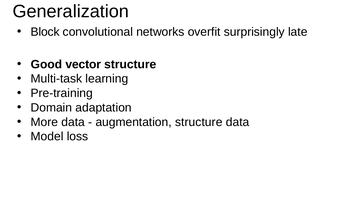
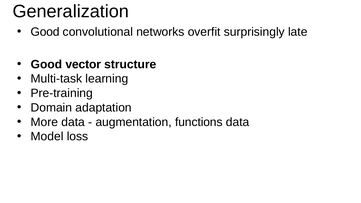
Block: Block -> Good (45, 32)
augmentation structure: structure -> functions (199, 122)
